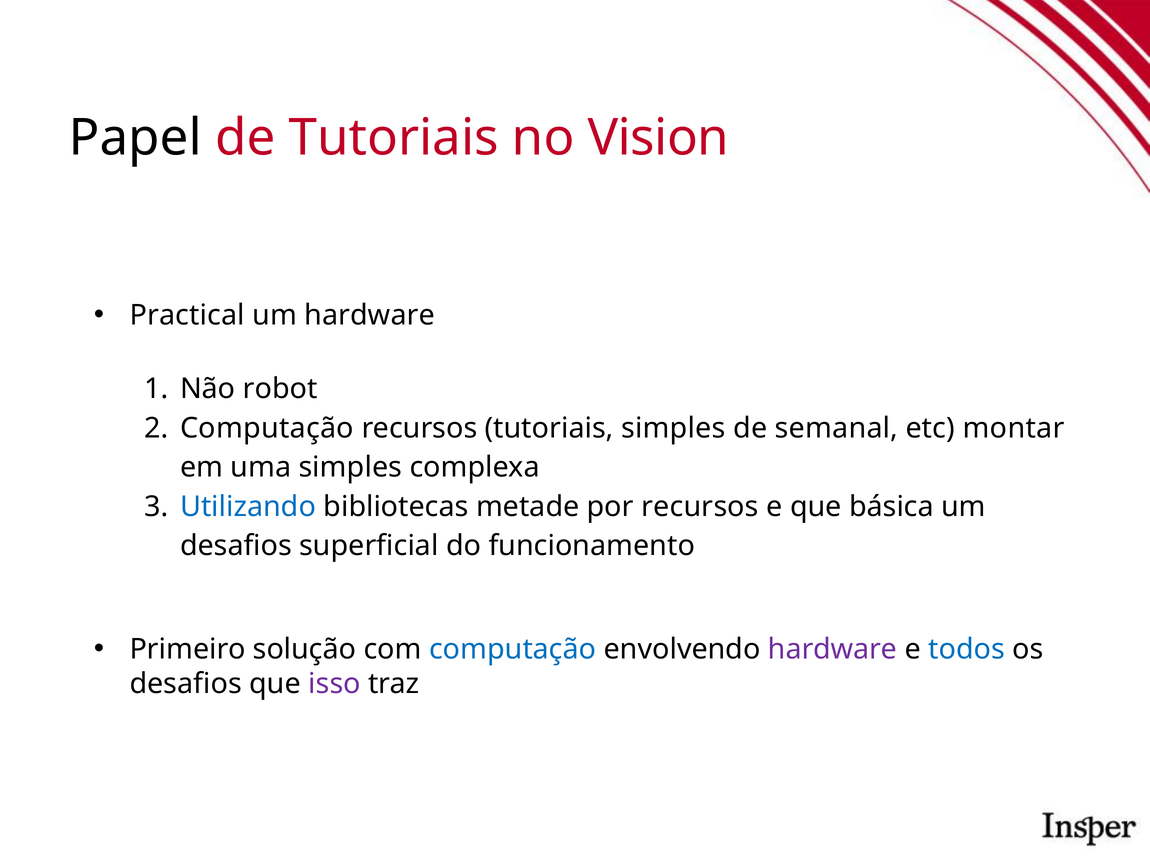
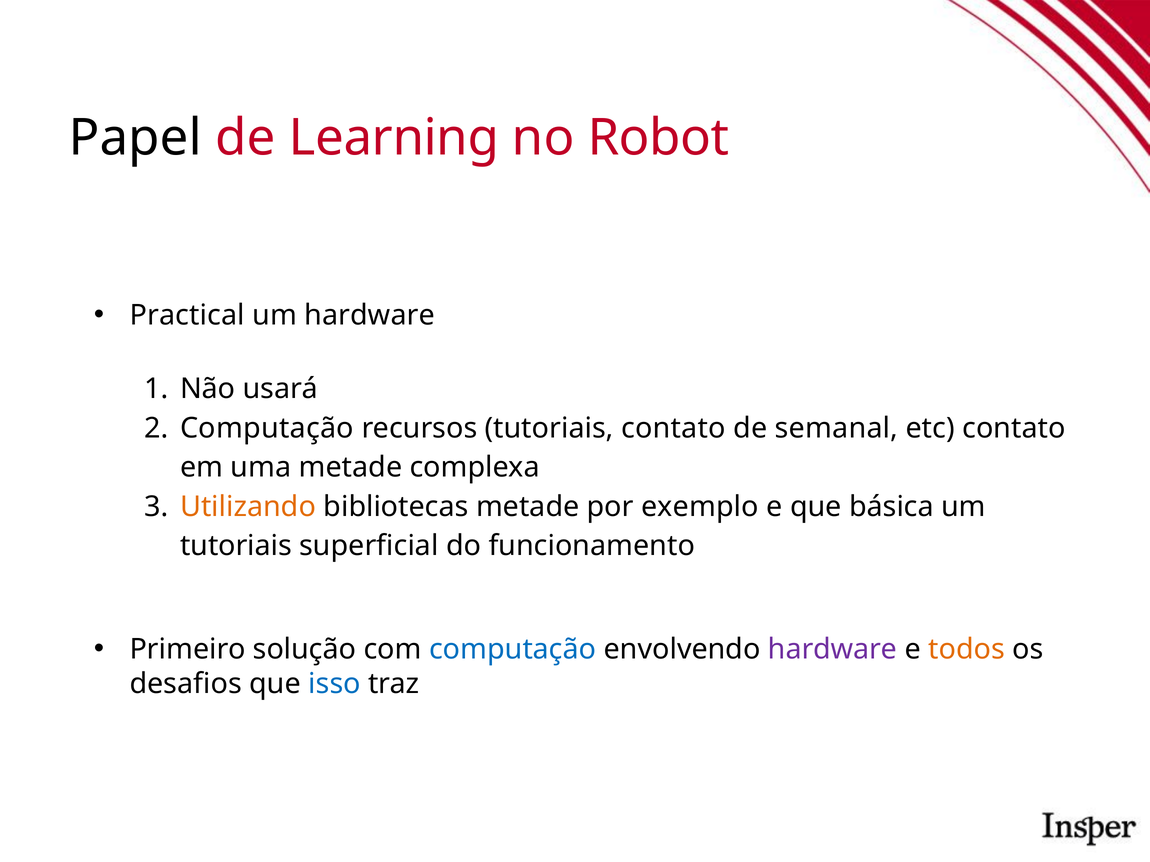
de Tutoriais: Tutoriais -> Learning (394, 138)
Vision: Vision -> Robot (658, 138)
robot: robot -> usará (280, 389)
tutoriais simples: simples -> contato (673, 428)
etc montar: montar -> contato (1014, 428)
uma simples: simples -> metade (350, 468)
Utilizando colour: blue -> orange (248, 507)
por recursos: recursos -> exemplo (700, 507)
desafios: desafios -> tutoriais (236, 546)
todos colour: blue -> orange (967, 650)
isso colour: purple -> blue (335, 684)
